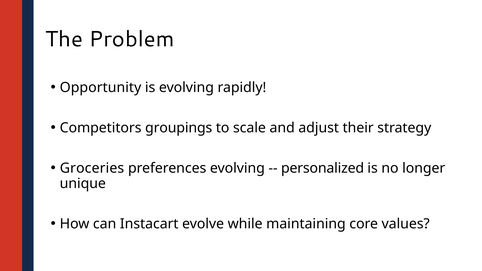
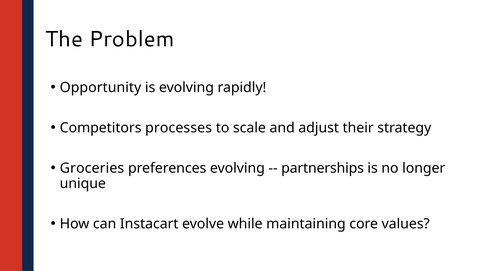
groupings: groupings -> processes (179, 128)
personalized: personalized -> partnerships (323, 168)
